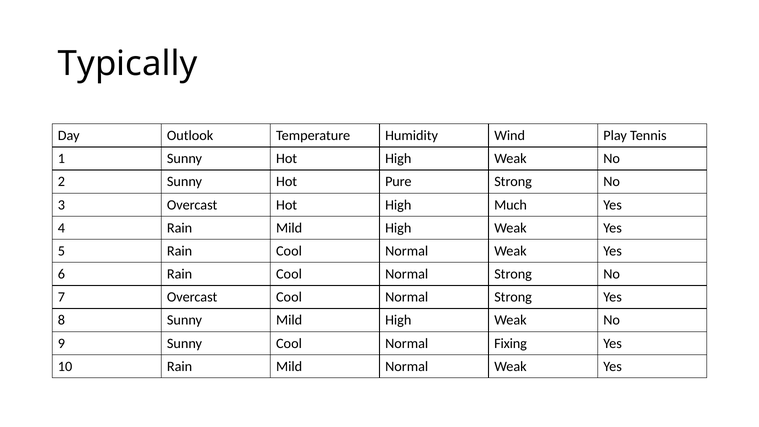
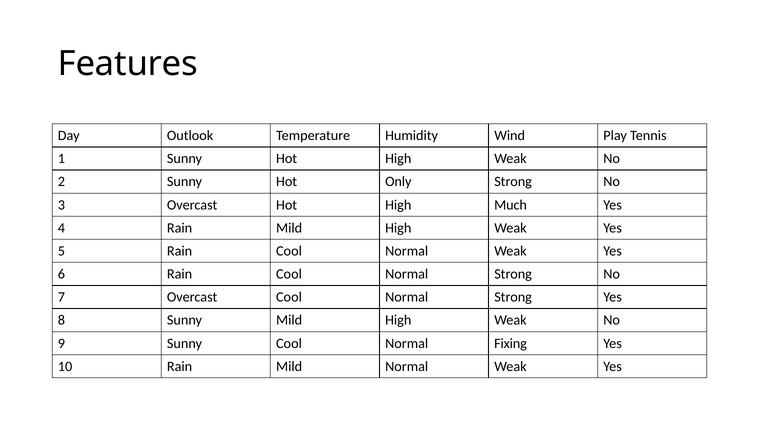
Typically: Typically -> Features (128, 64)
Pure: Pure -> Only (398, 182)
